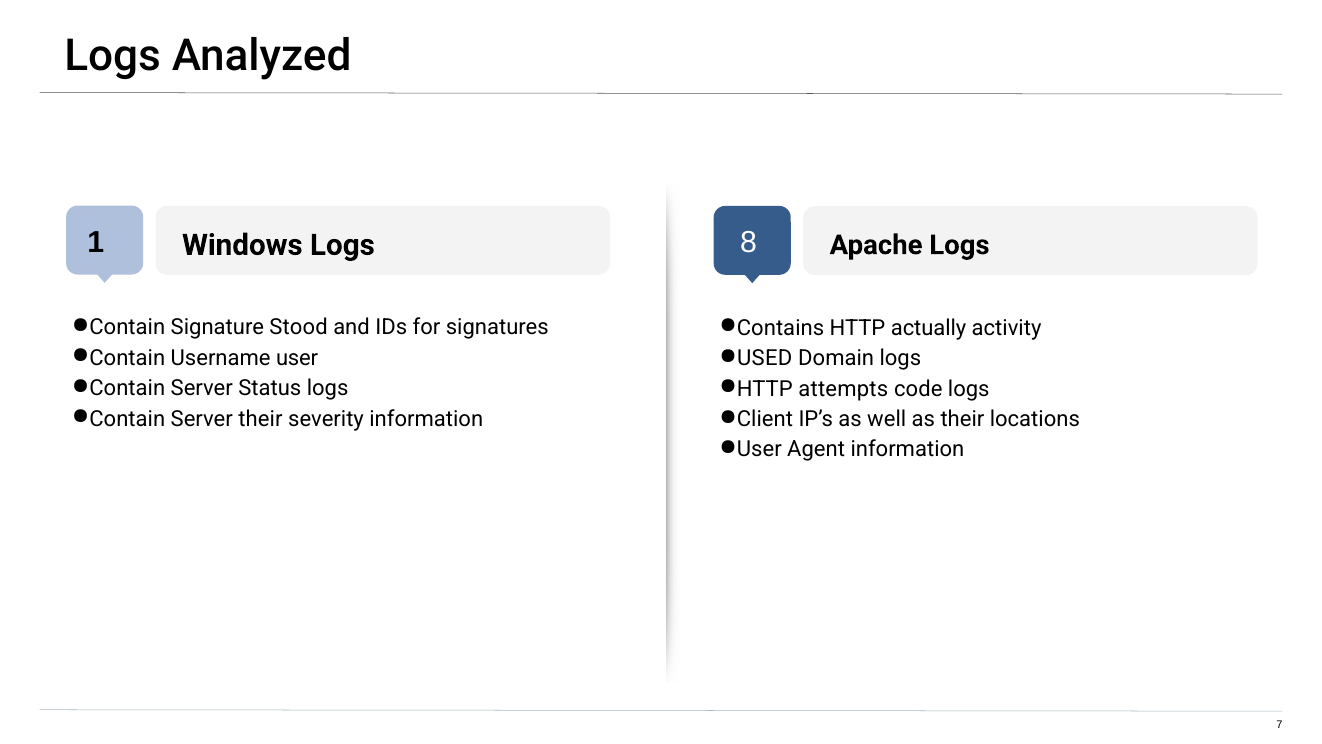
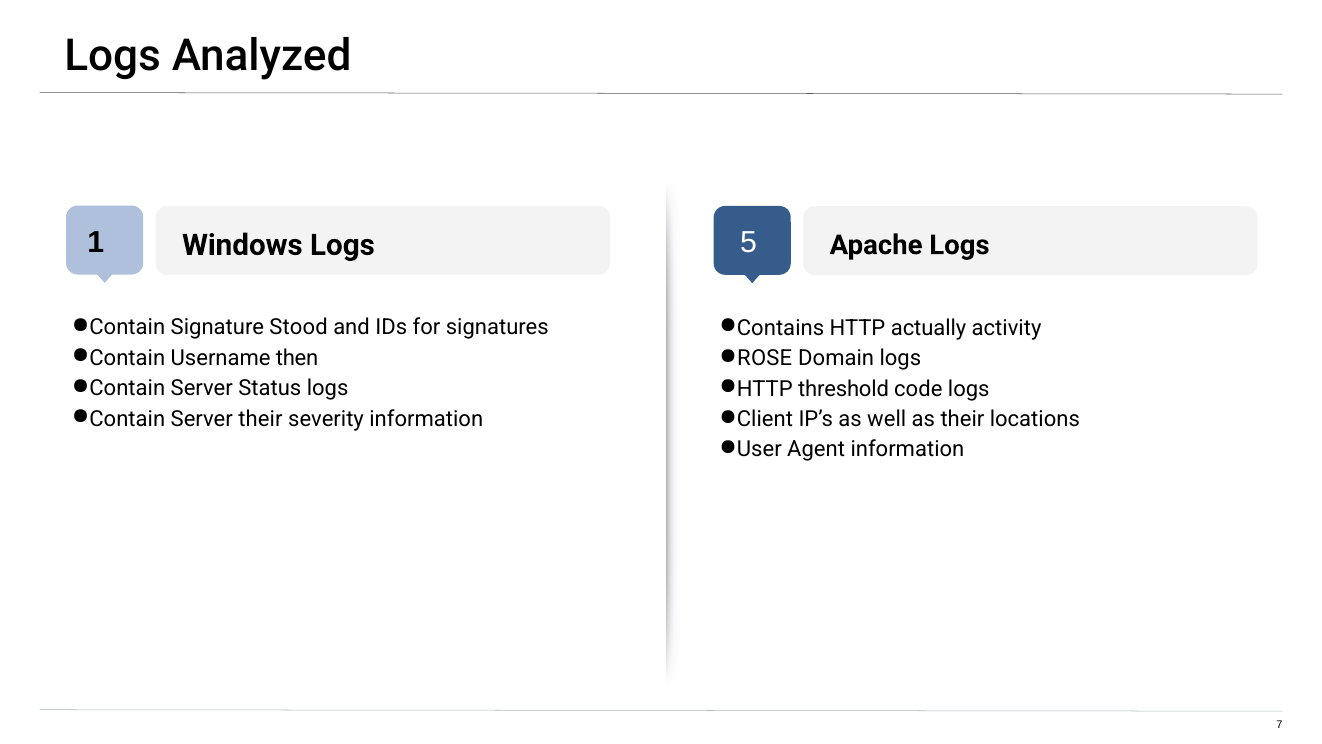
8: 8 -> 5 (749, 242)
Username user: user -> then (297, 358)
USED: USED -> ROSE (765, 358)
attempts: attempts -> threshold (844, 389)
